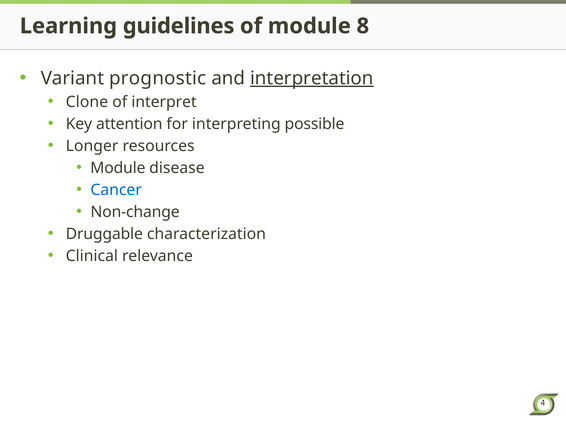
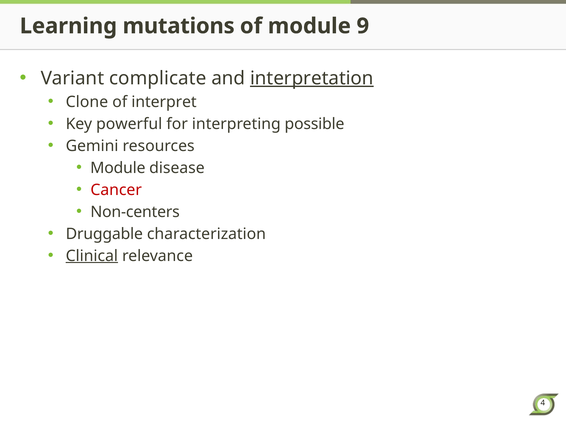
guidelines: guidelines -> mutations (179, 26)
8: 8 -> 9 (363, 26)
prognostic: prognostic -> complicate (158, 78)
attention: attention -> powerful (129, 124)
Longer: Longer -> Gemini (92, 146)
Cancer colour: blue -> red (116, 190)
Non-change: Non-change -> Non-centers (135, 212)
Clinical underline: none -> present (92, 256)
